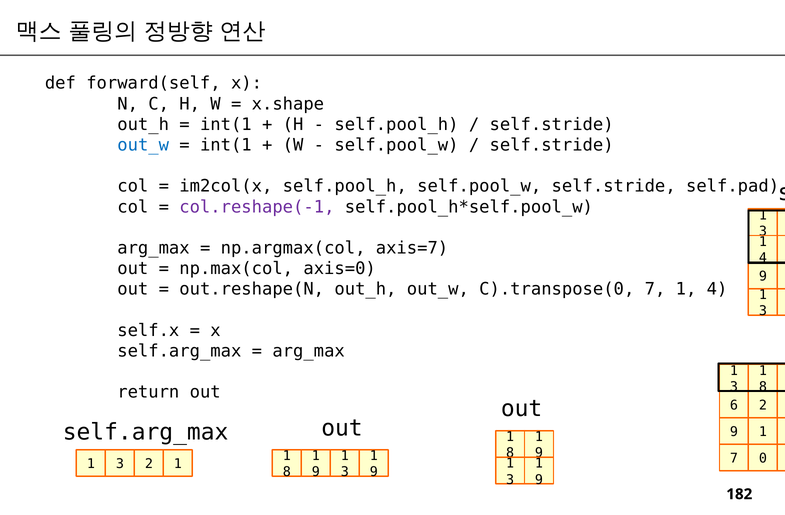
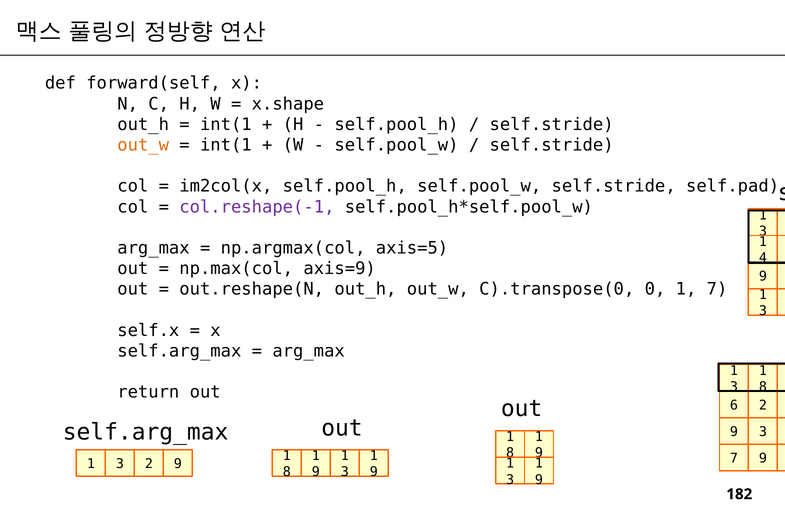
out_w colour: blue -> orange (143, 145)
axis=7: axis=7 -> axis=5 (412, 248)
axis=0: axis=0 -> axis=9 (340, 269)
C).transpose(0 7: 7 -> 0 (655, 290)
4: 4 -> 7 (717, 290)
1: 1 -> 3 (763, 432)
7 0: 0 -> 9 (763, 459)
3 2 1: 1 -> 9 (178, 464)
